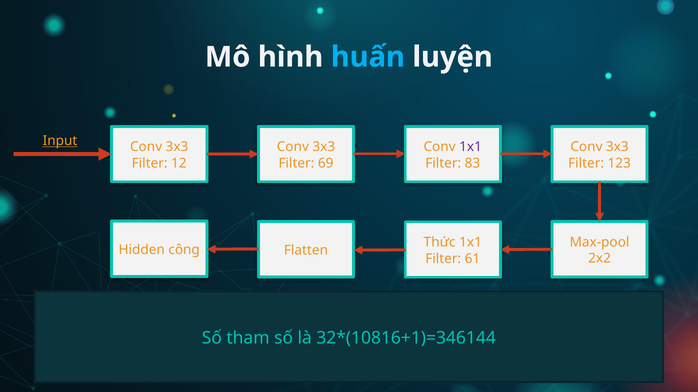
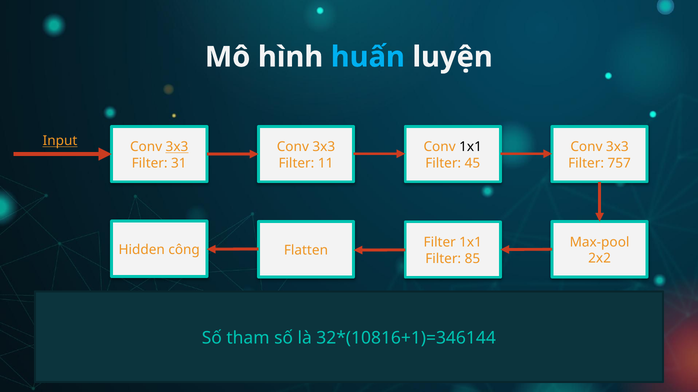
3x3 underline: none -> present (177, 147)
1x1 colour: purple -> black (471, 147)
12: 12 -> 31 (179, 163)
69: 69 -> 11 (326, 163)
83: 83 -> 45 (472, 163)
123: 123 -> 757 (619, 163)
Thức: Thức -> Filter (440, 243)
61: 61 -> 85 (472, 259)
